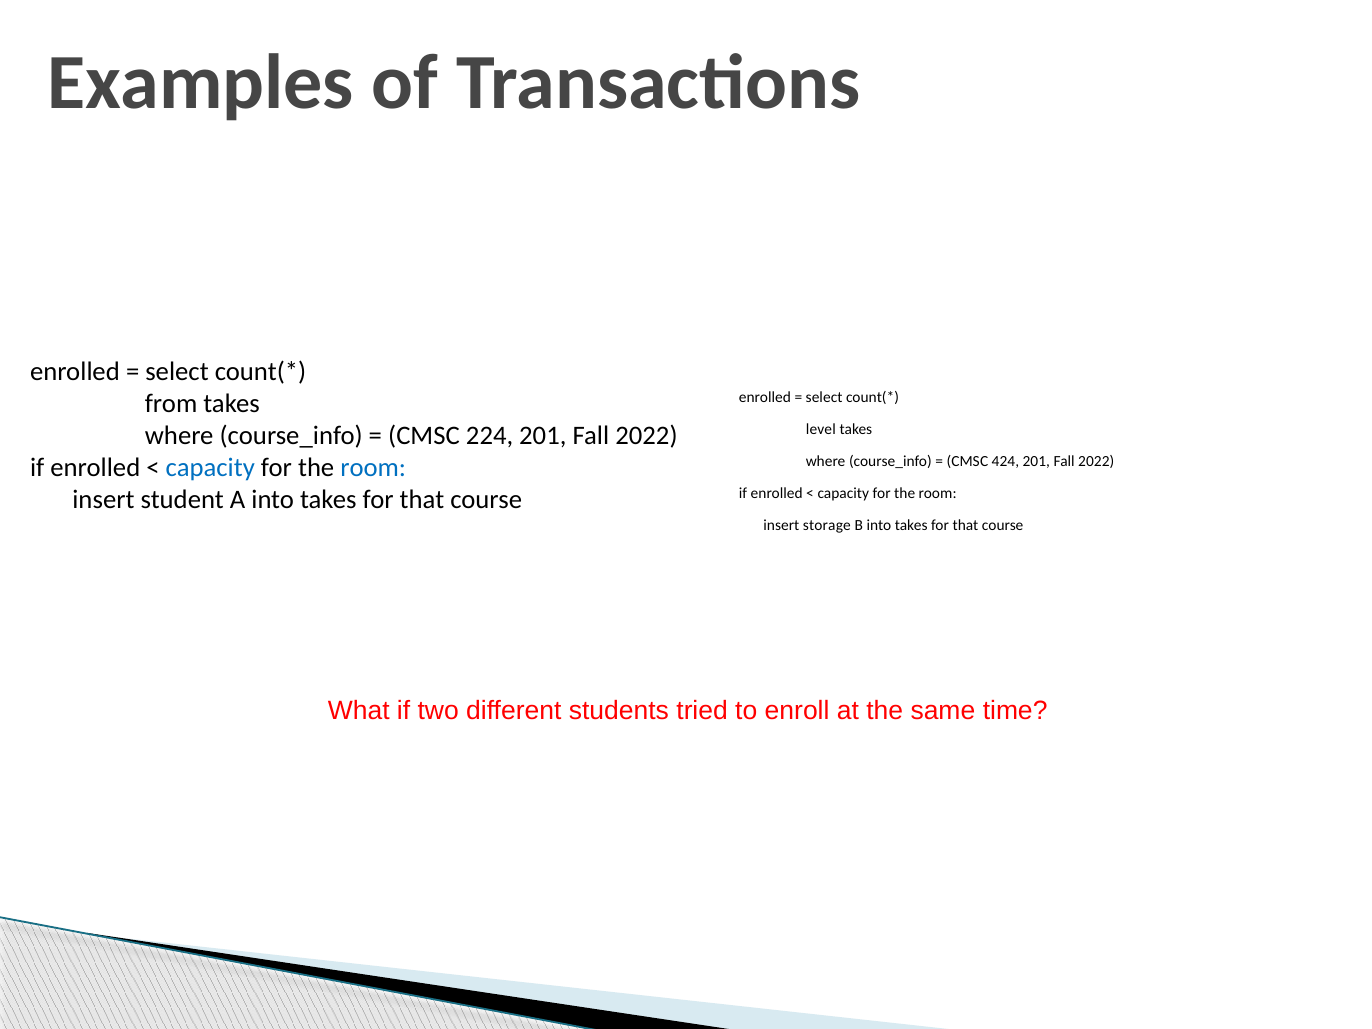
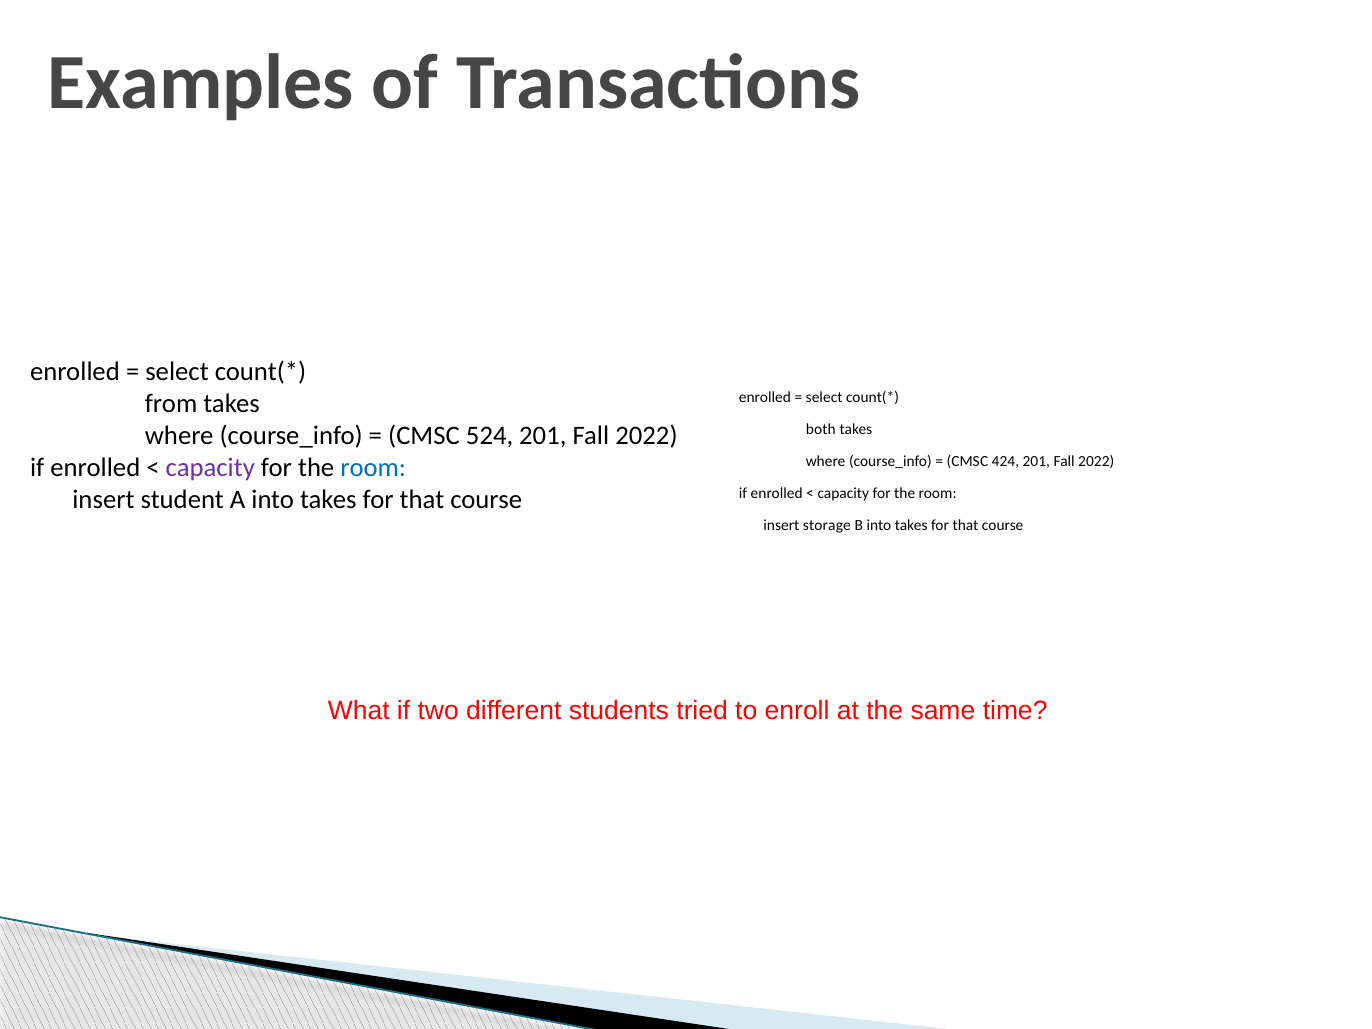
level: level -> both (821, 430)
224: 224 -> 524 (490, 436)
capacity colour: blue -> purple (210, 468)
